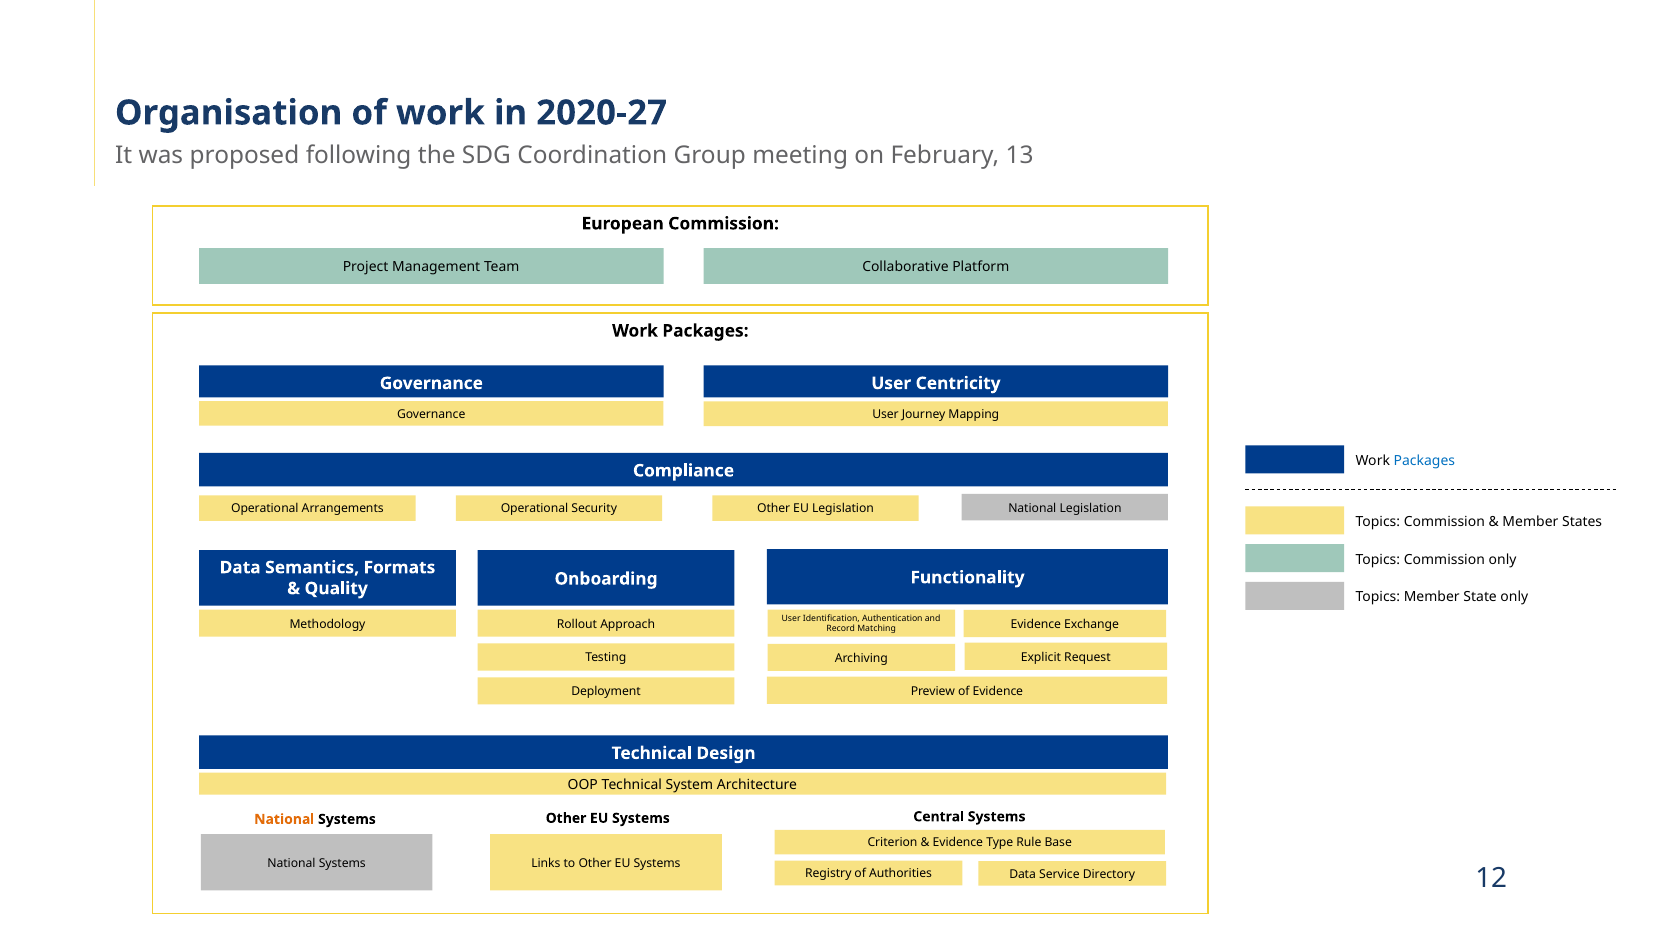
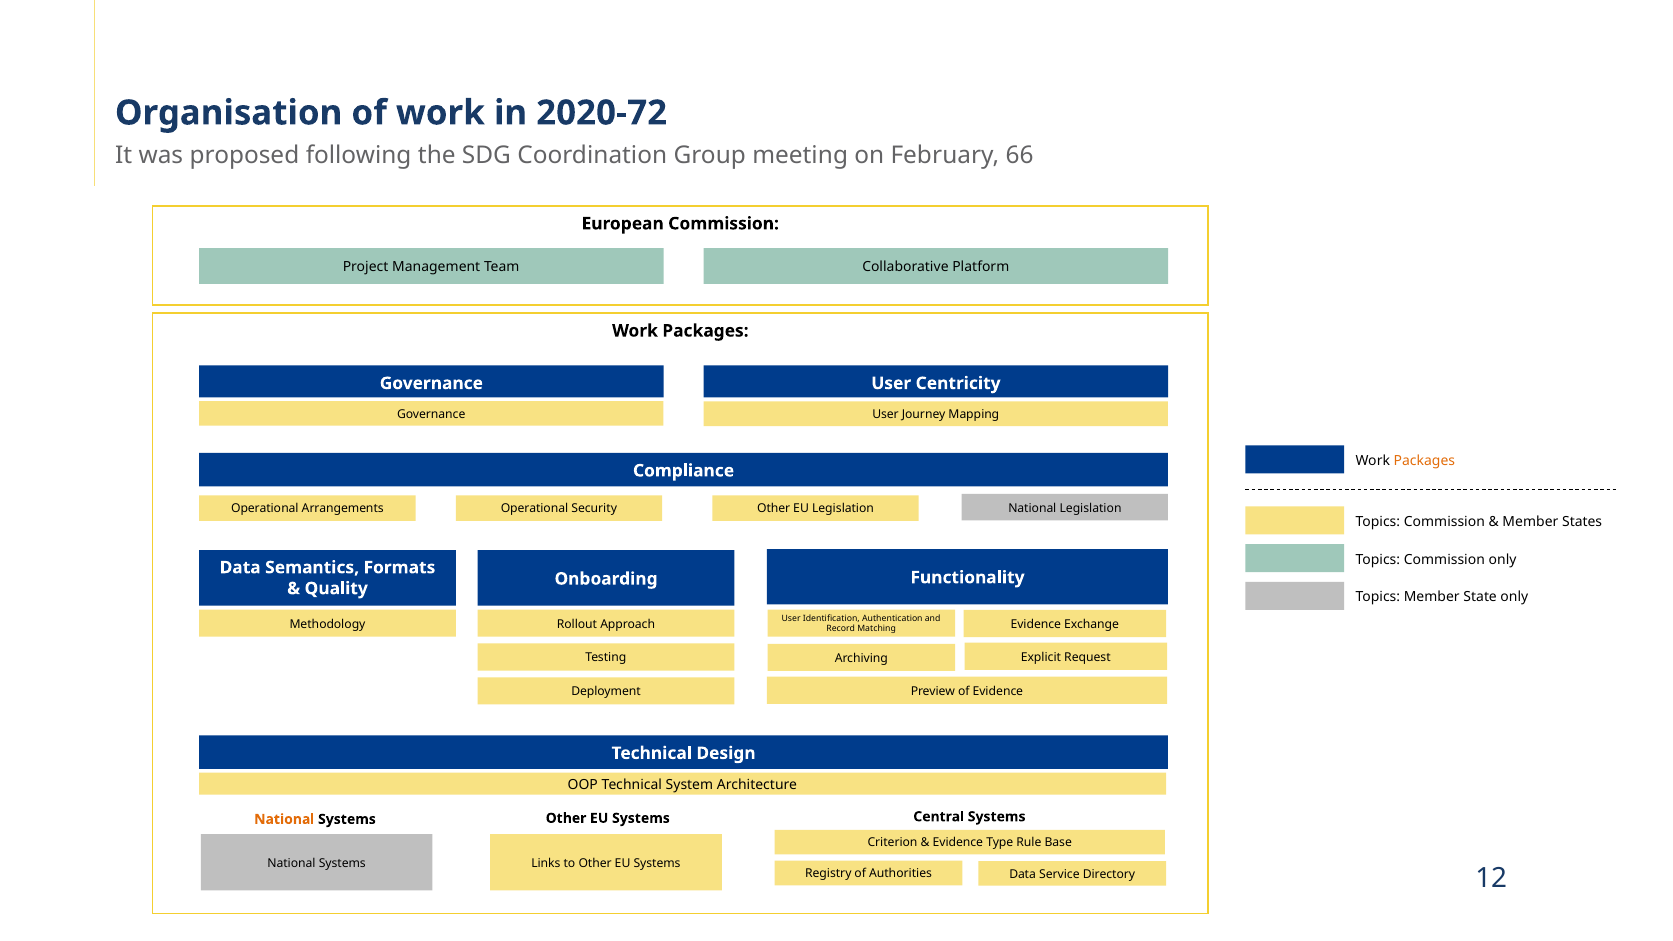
2020-27: 2020-27 -> 2020-72 (602, 113)
13: 13 -> 66 (1020, 155)
Packages colour: blue -> orange (1424, 461)
